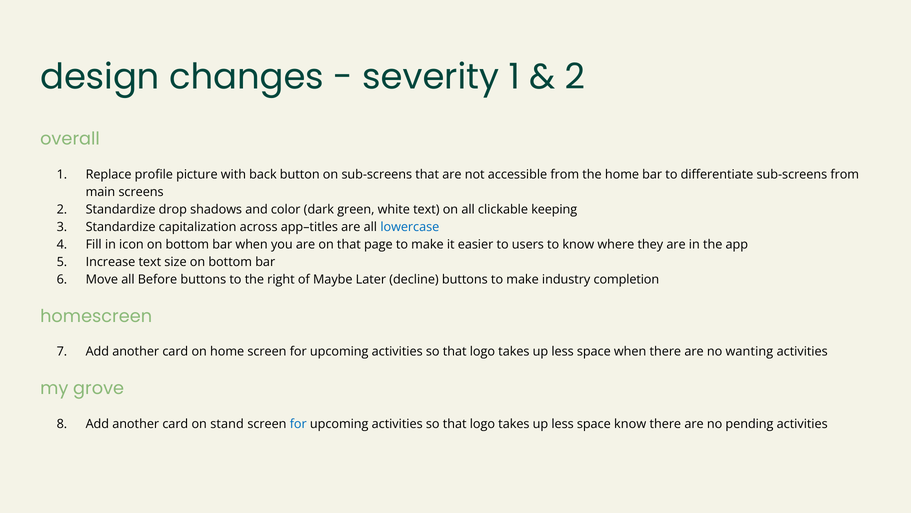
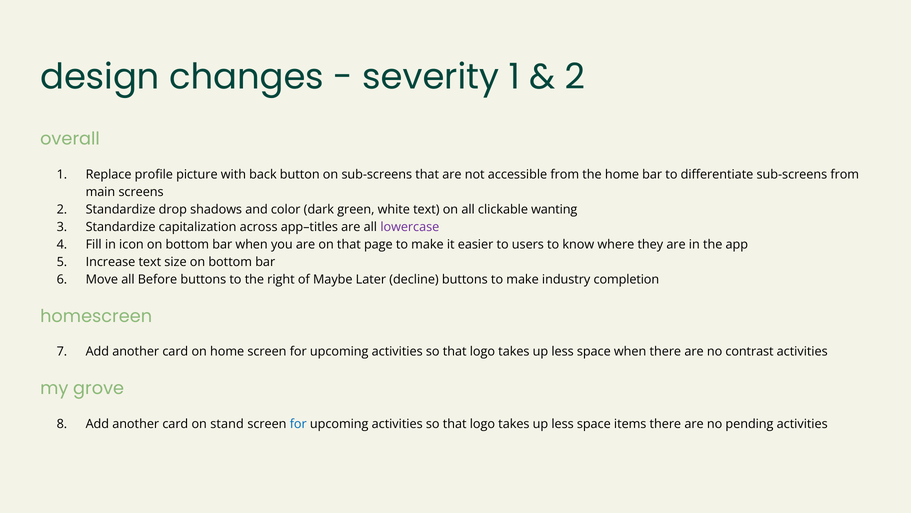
keeping: keeping -> wanting (554, 209)
lowercase colour: blue -> purple (410, 227)
wanting: wanting -> contrast (749, 351)
space know: know -> items (630, 424)
